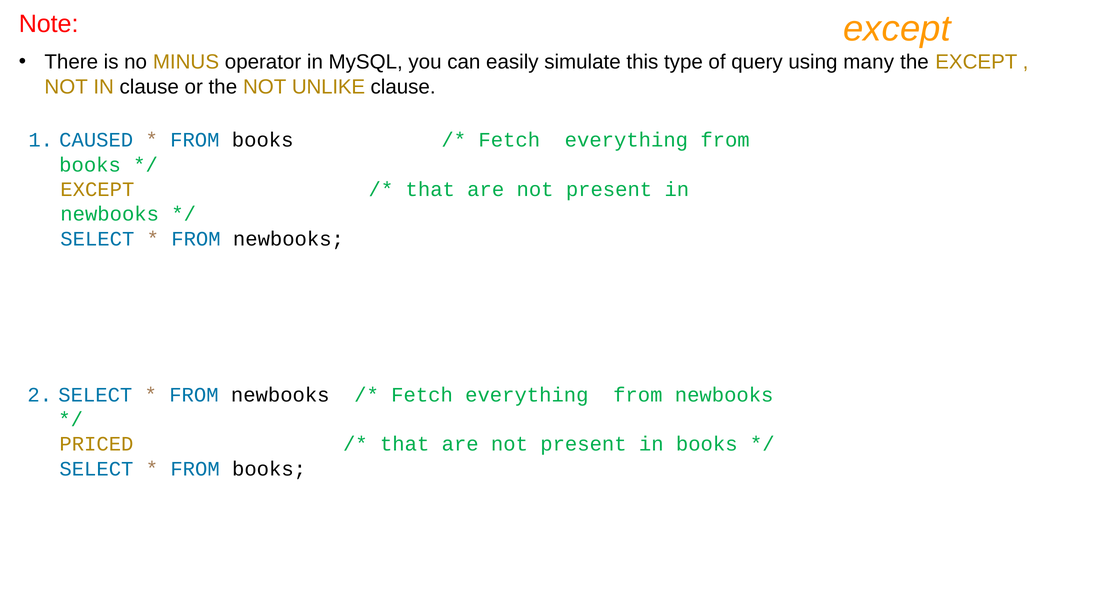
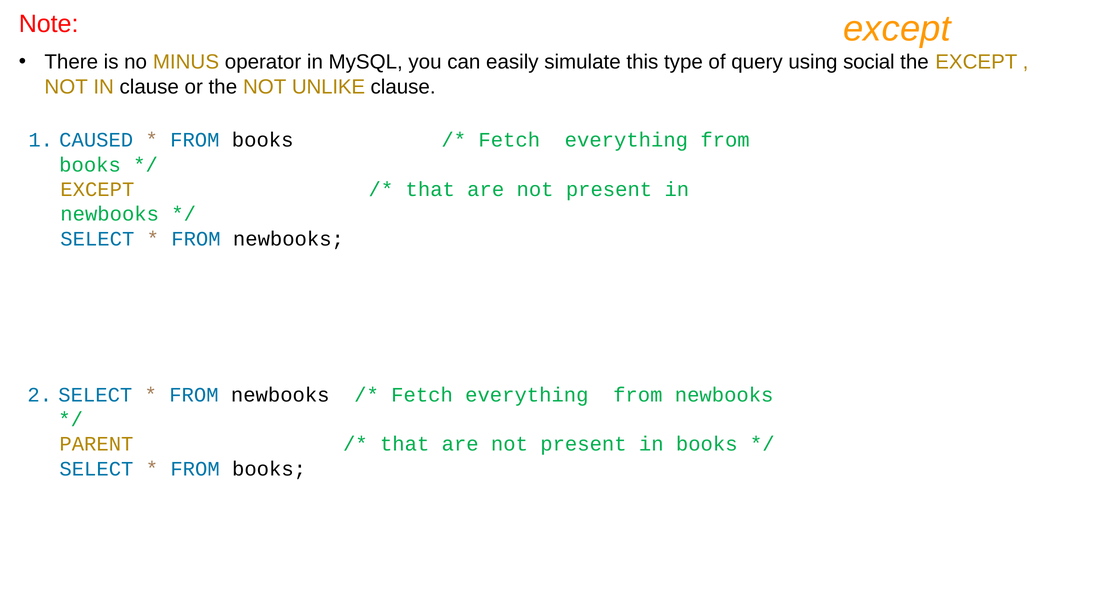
many: many -> social (869, 62)
PRICED: PRICED -> PARENT (96, 444)
